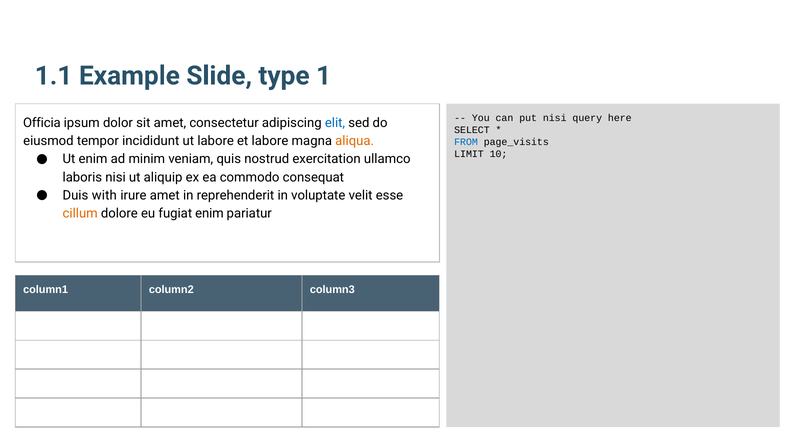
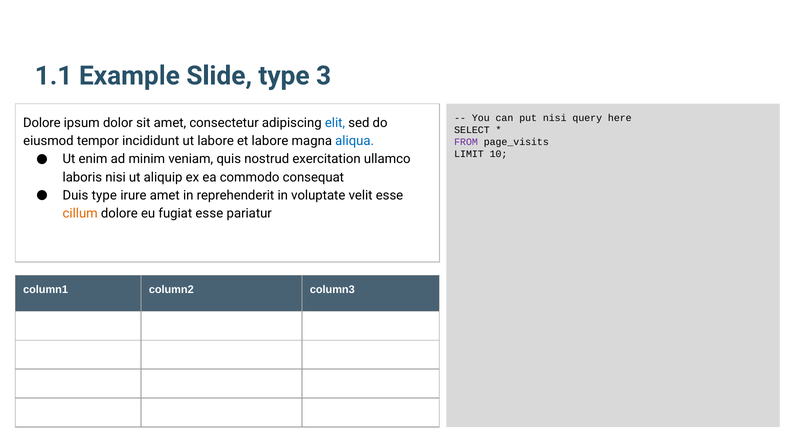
1: 1 -> 3 (324, 76)
Officia: Officia -> Dolore (42, 123)
aliqua colour: orange -> blue (355, 141)
FROM colour: blue -> purple (466, 142)
Duis with: with -> type (104, 195)
fugiat enim: enim -> esse (209, 213)
